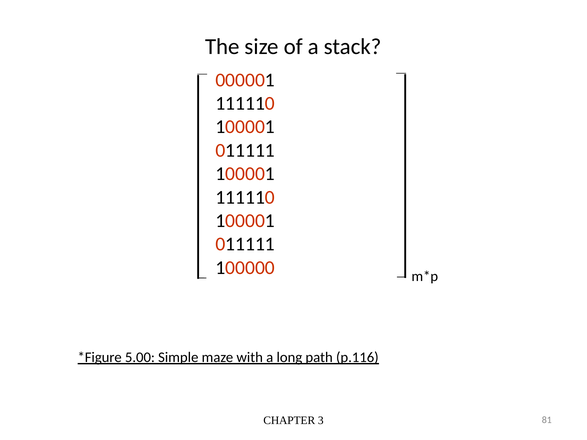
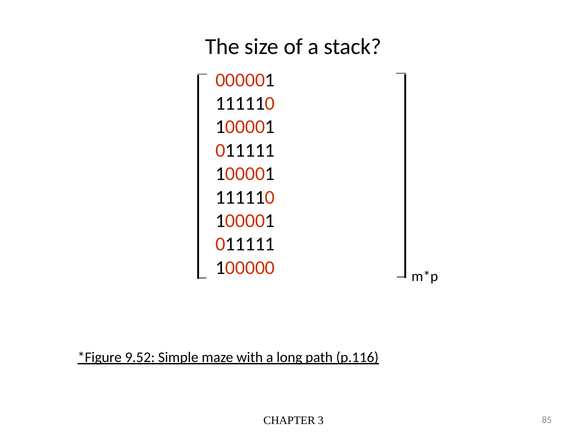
5.00: 5.00 -> 9.52 (140, 358)
81: 81 -> 85 (547, 420)
